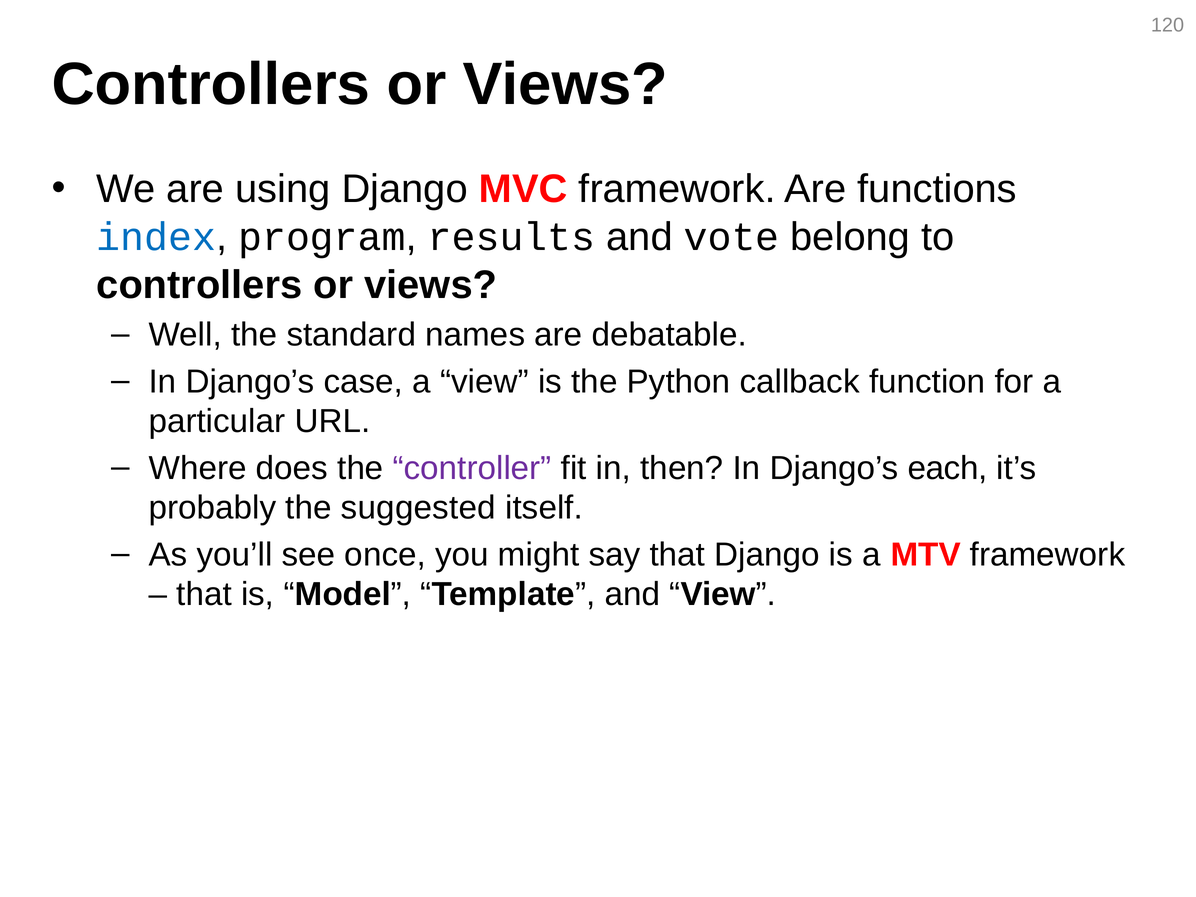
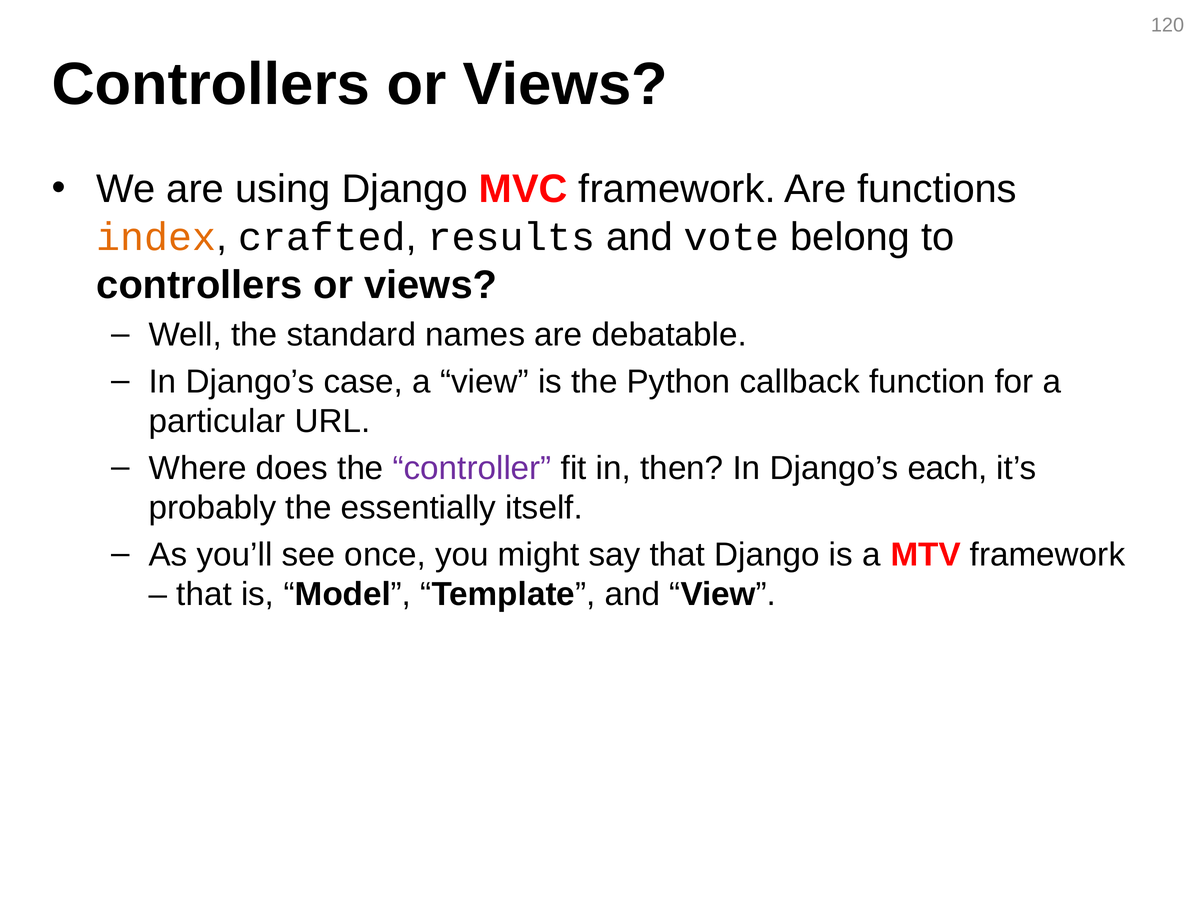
index colour: blue -> orange (156, 237)
program: program -> crafted (322, 237)
suggested: suggested -> essentially (418, 508)
